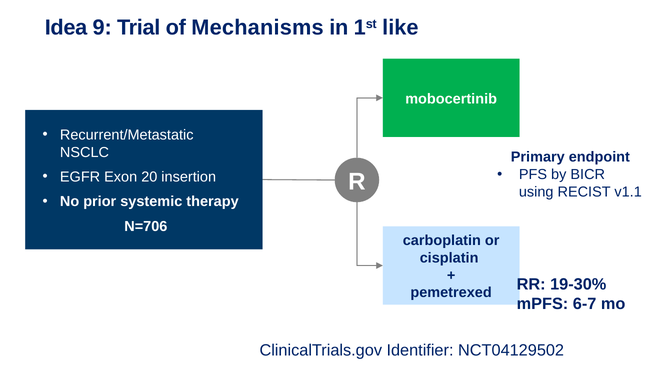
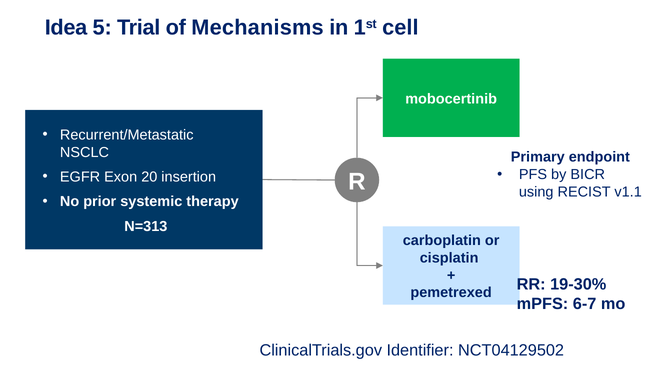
9: 9 -> 5 (102, 28)
like: like -> cell (400, 28)
N=706: N=706 -> N=313 (146, 226)
